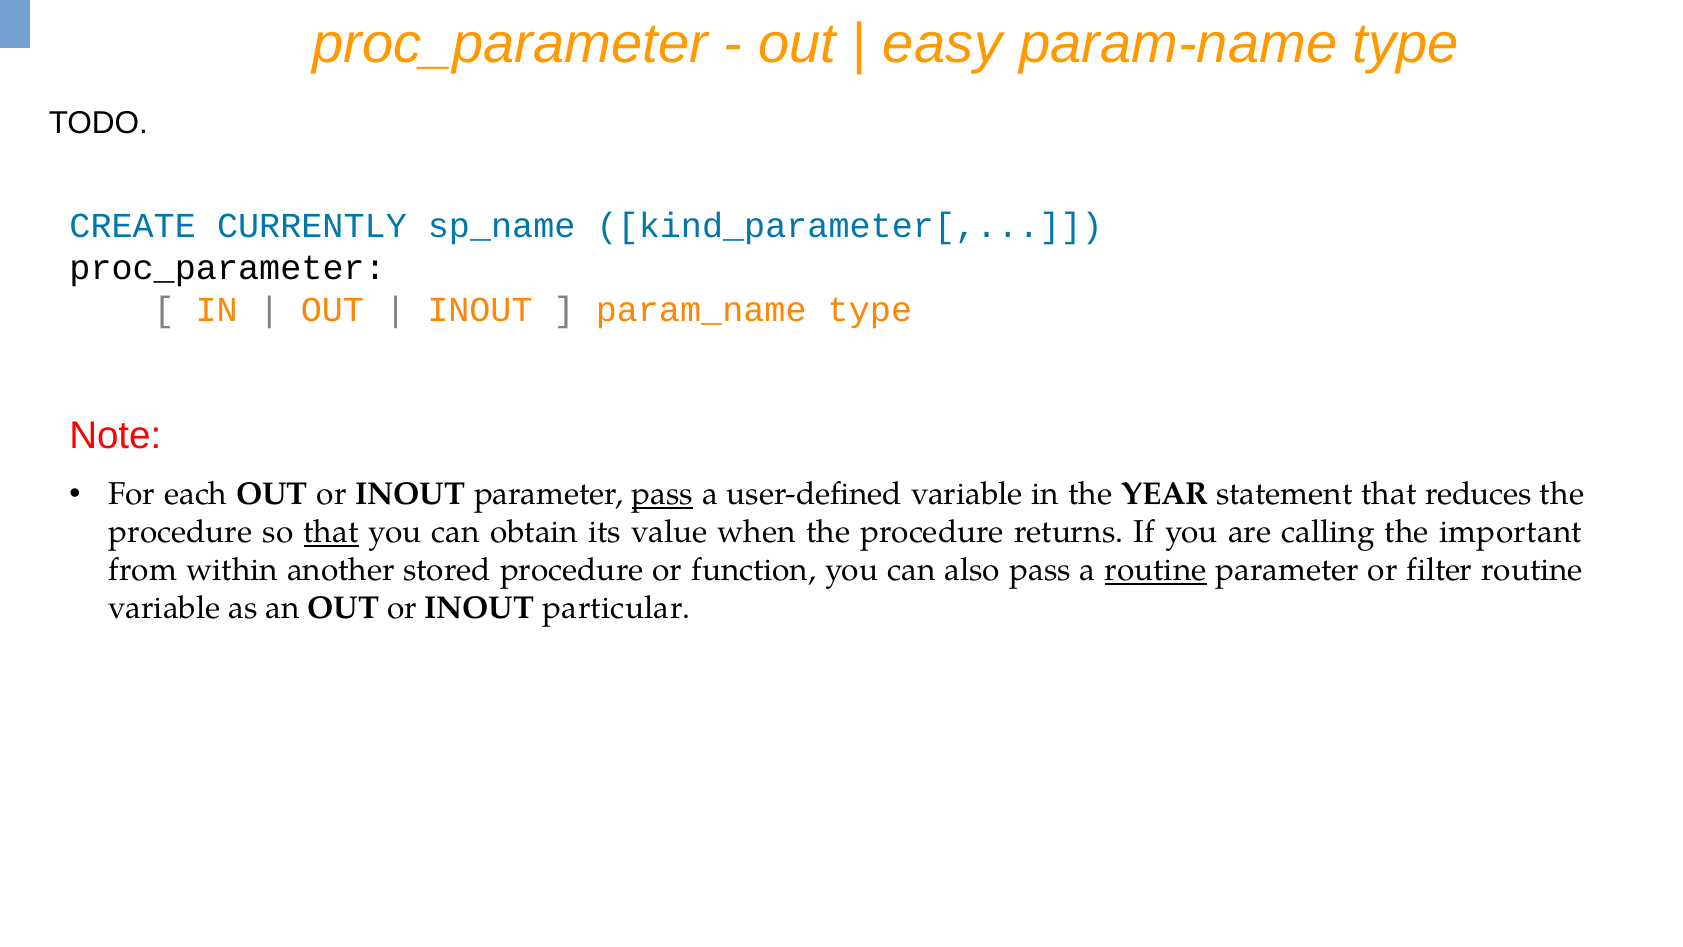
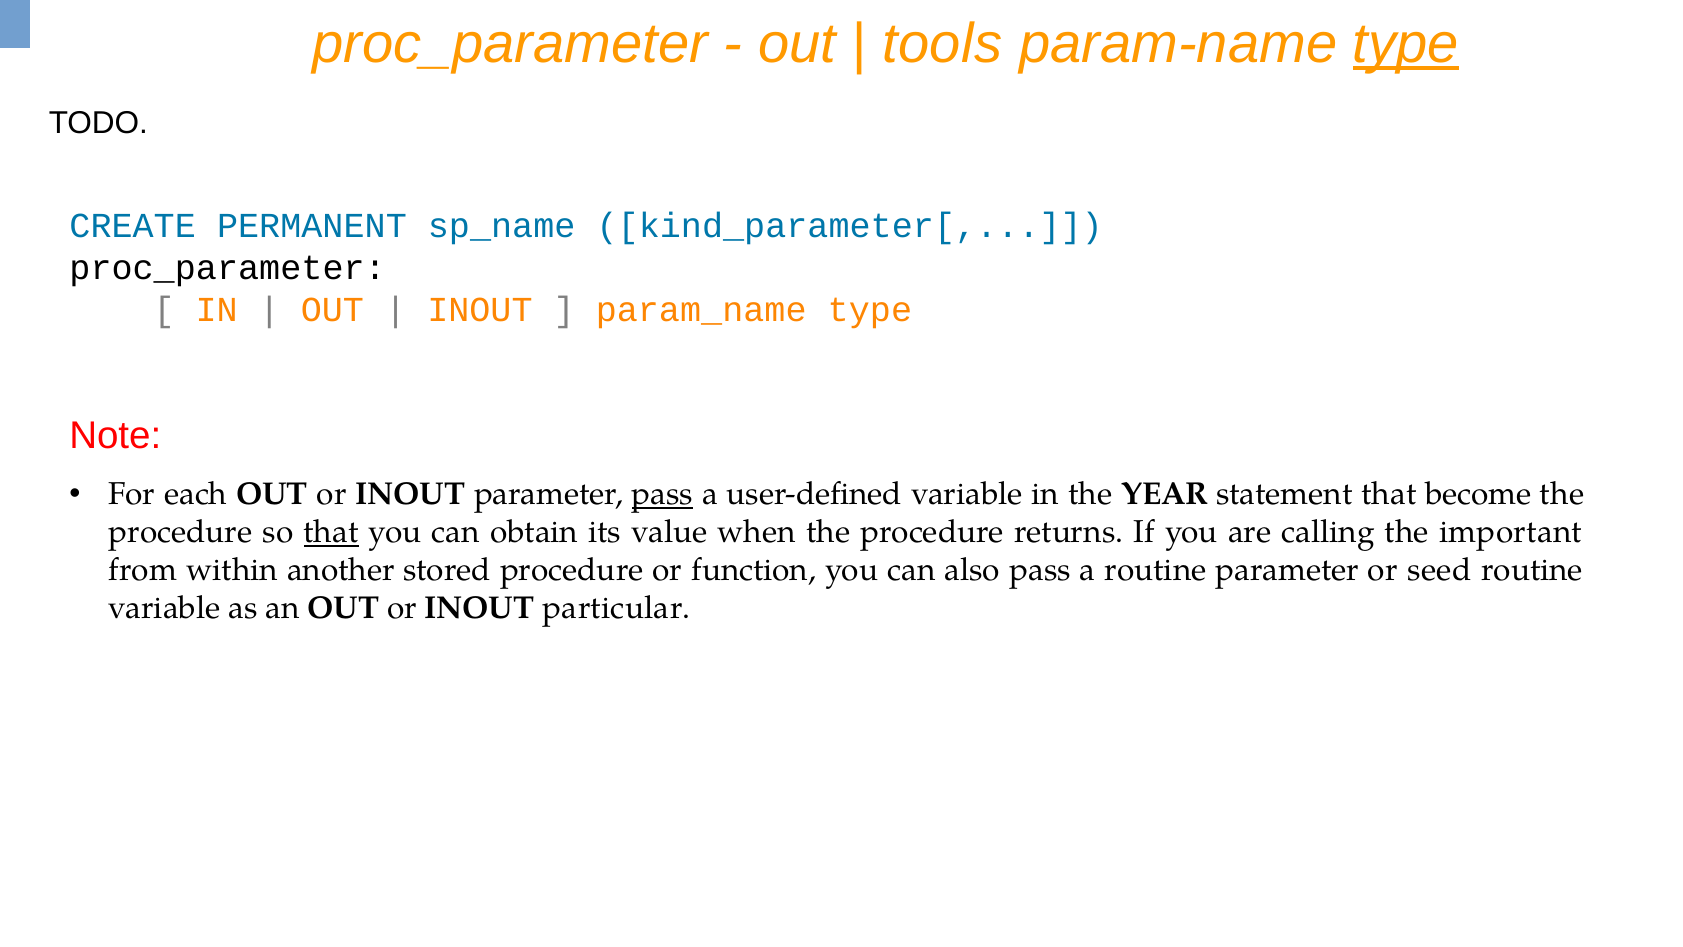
easy: easy -> tools (942, 44)
type underline: none -> present (1406, 44)
CURRENTLY: CURRENTLY -> PERMANENT (312, 226)
reduces: reduces -> become (1478, 494)
routine underline: present -> none (1156, 570)
filter: filter -> seed (1439, 570)
